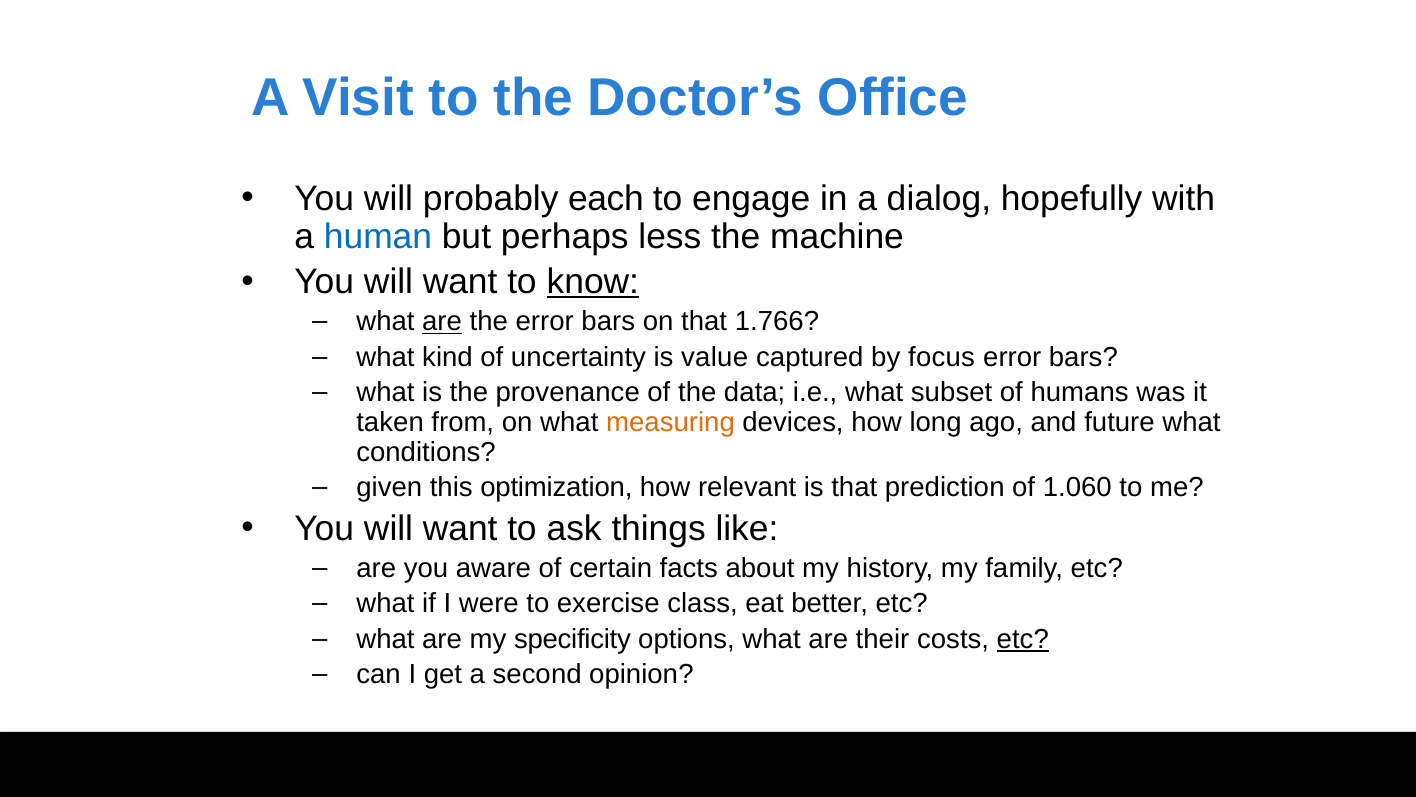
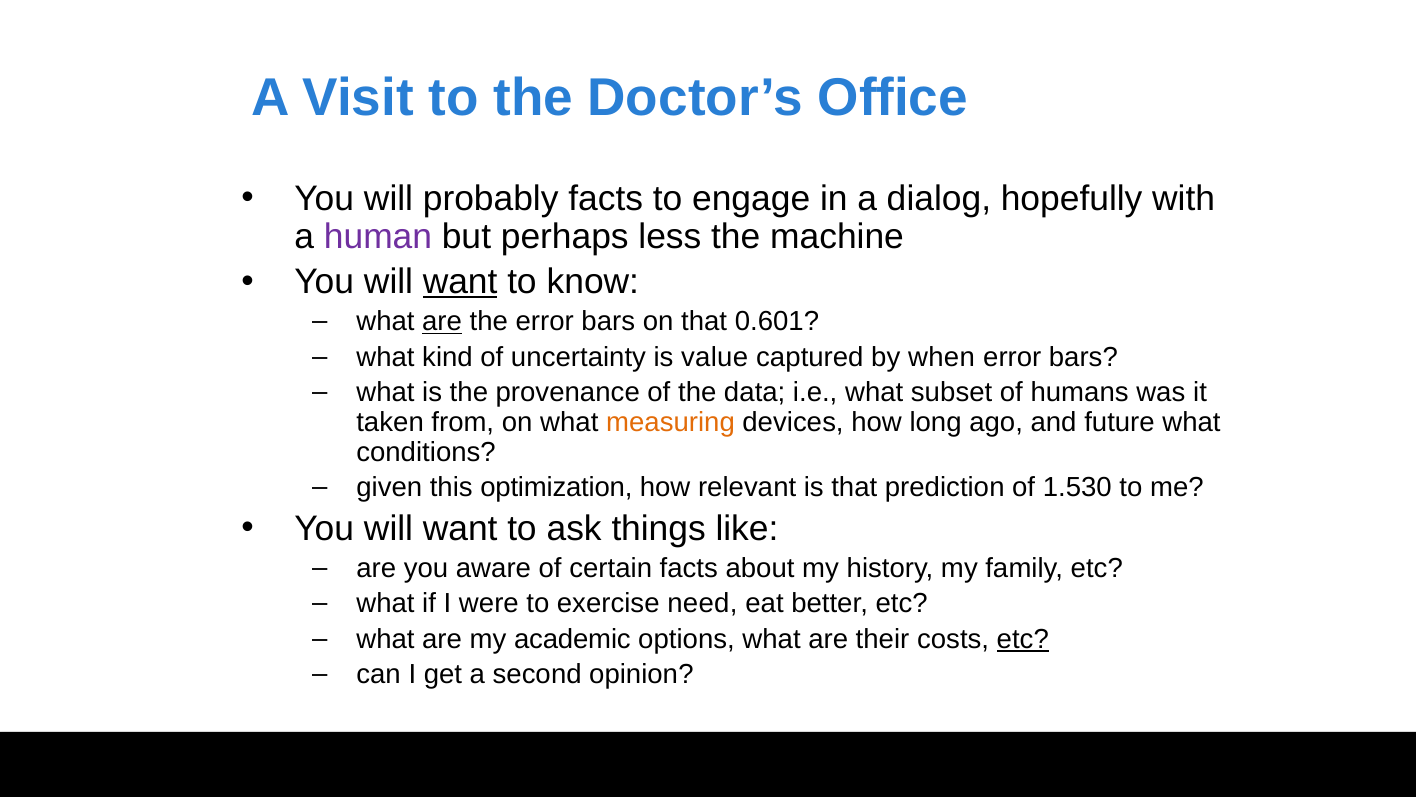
probably each: each -> facts (606, 198)
human colour: blue -> purple (378, 237)
want underline: none -> present (460, 282)
know underline: present -> none (593, 282)
1.766: 1.766 -> 0.601 (777, 322)
focus: focus -> when (942, 357)
1.060: 1.060 -> 1.530 (1077, 487)
class: class -> need (702, 603)
specificity: specificity -> academic (572, 639)
